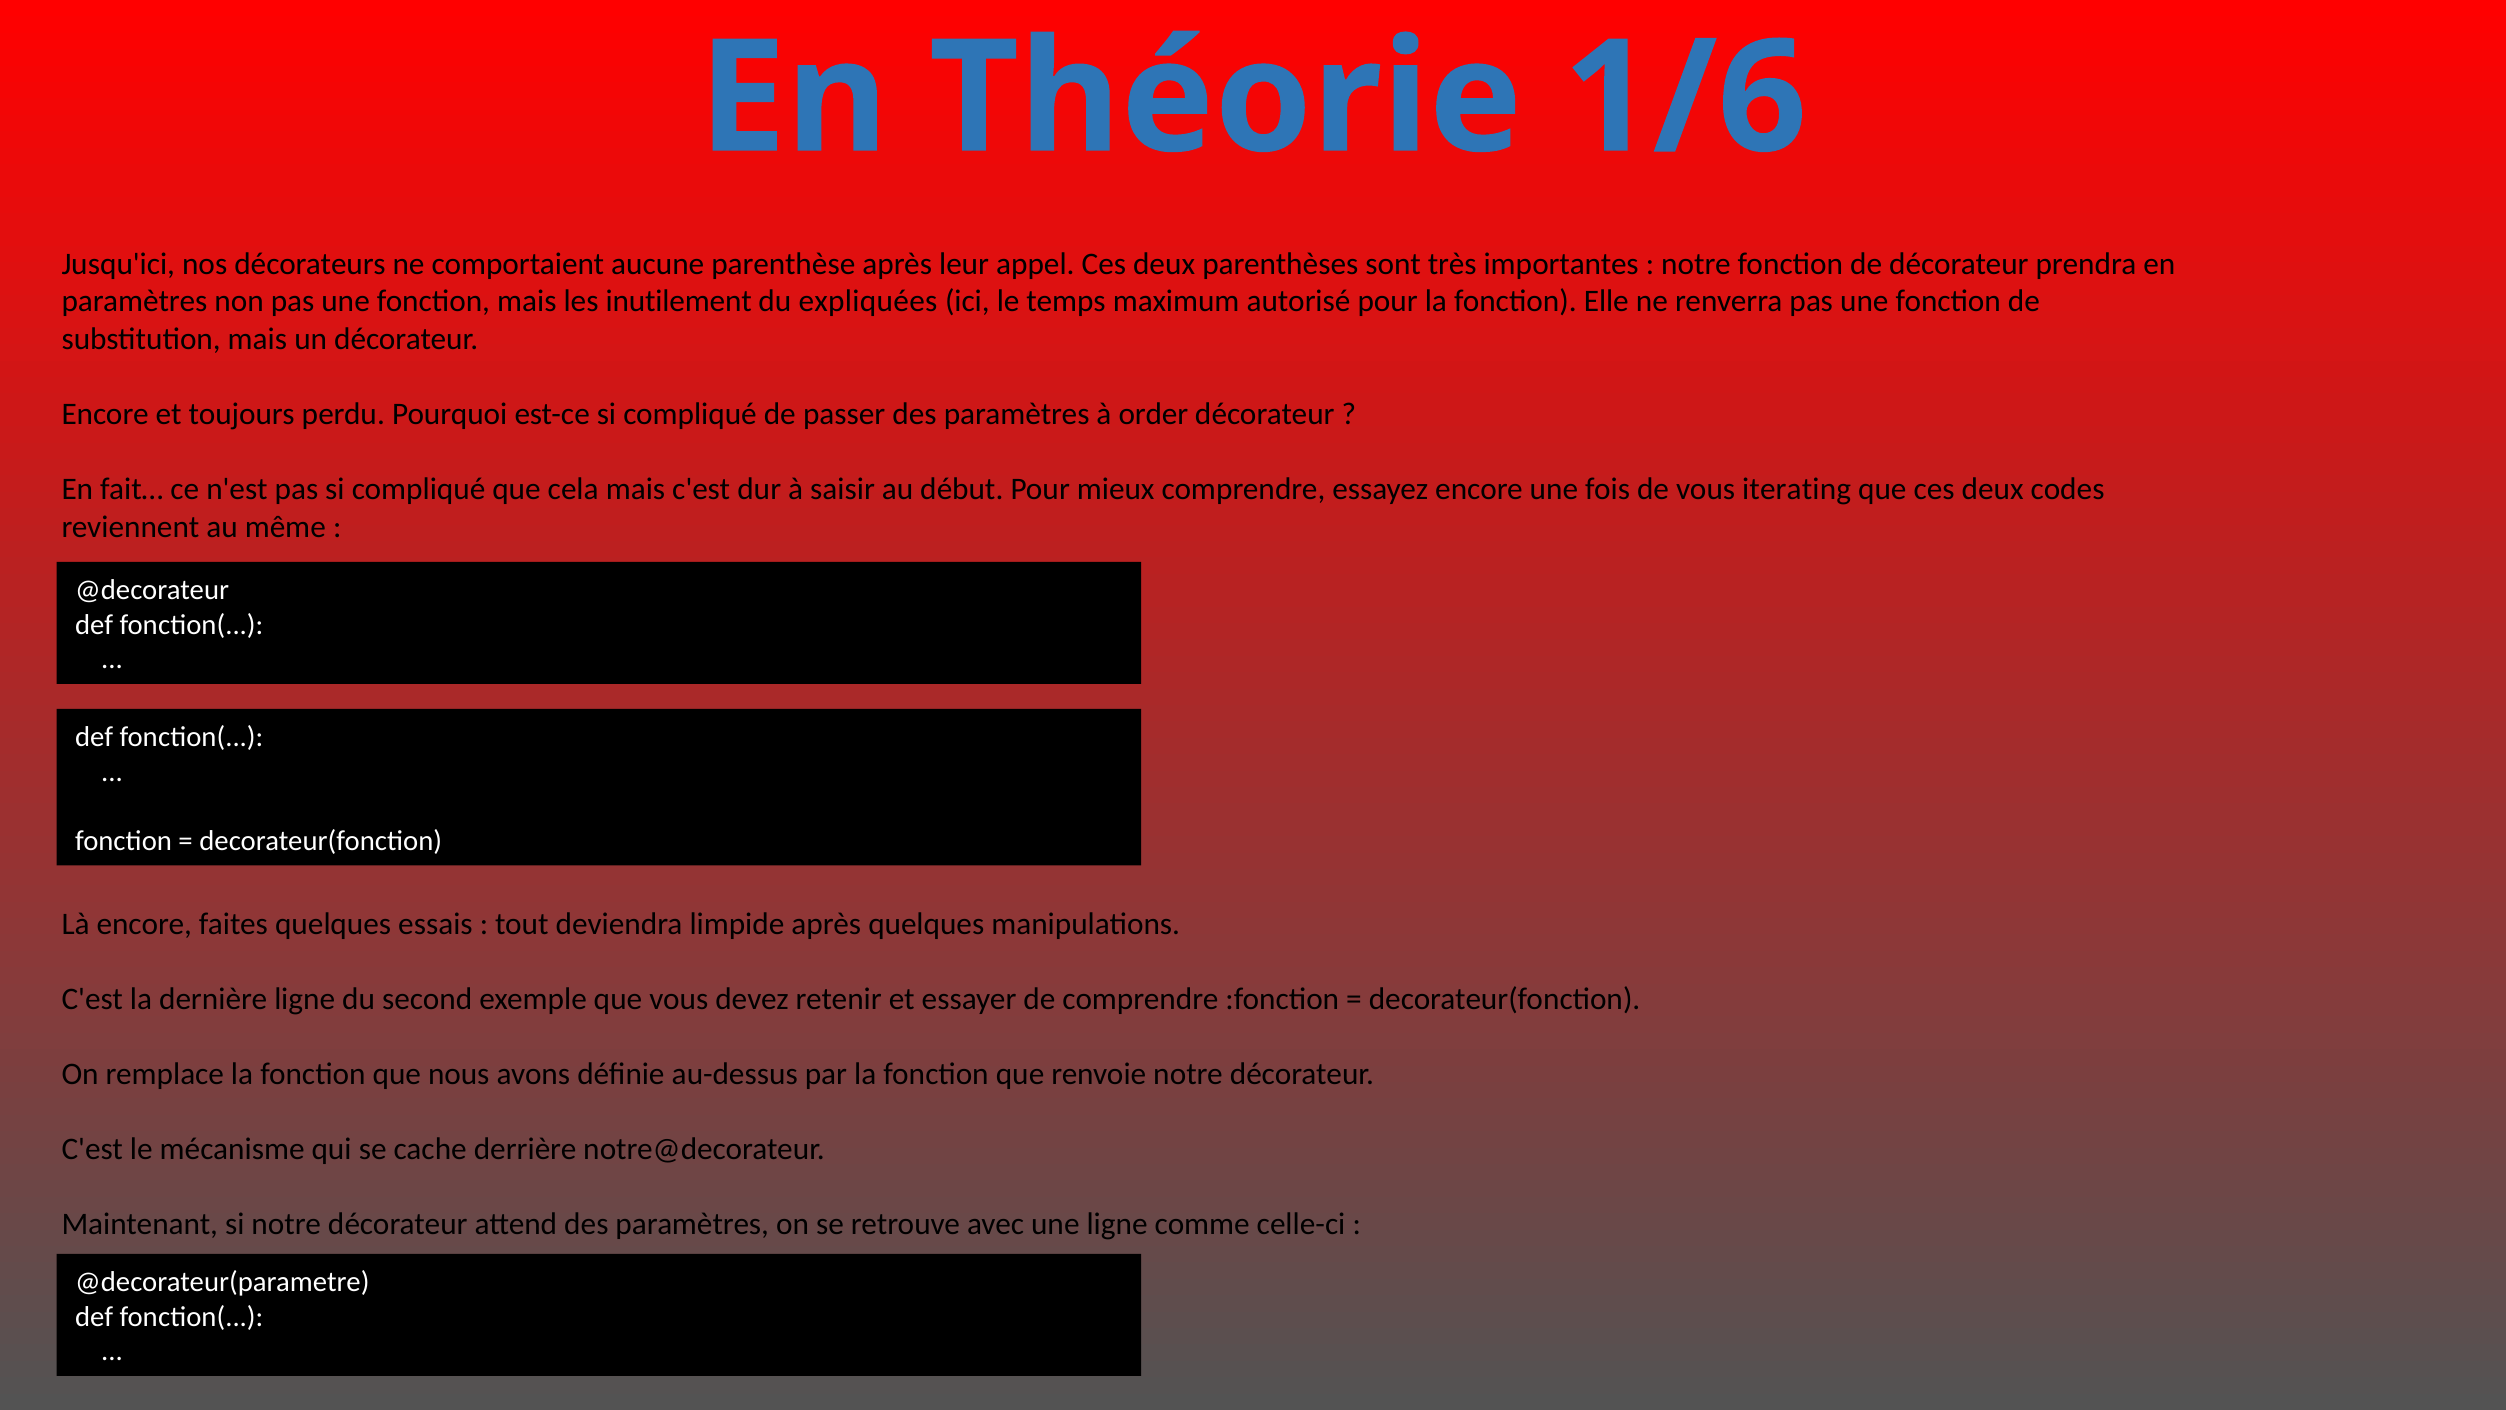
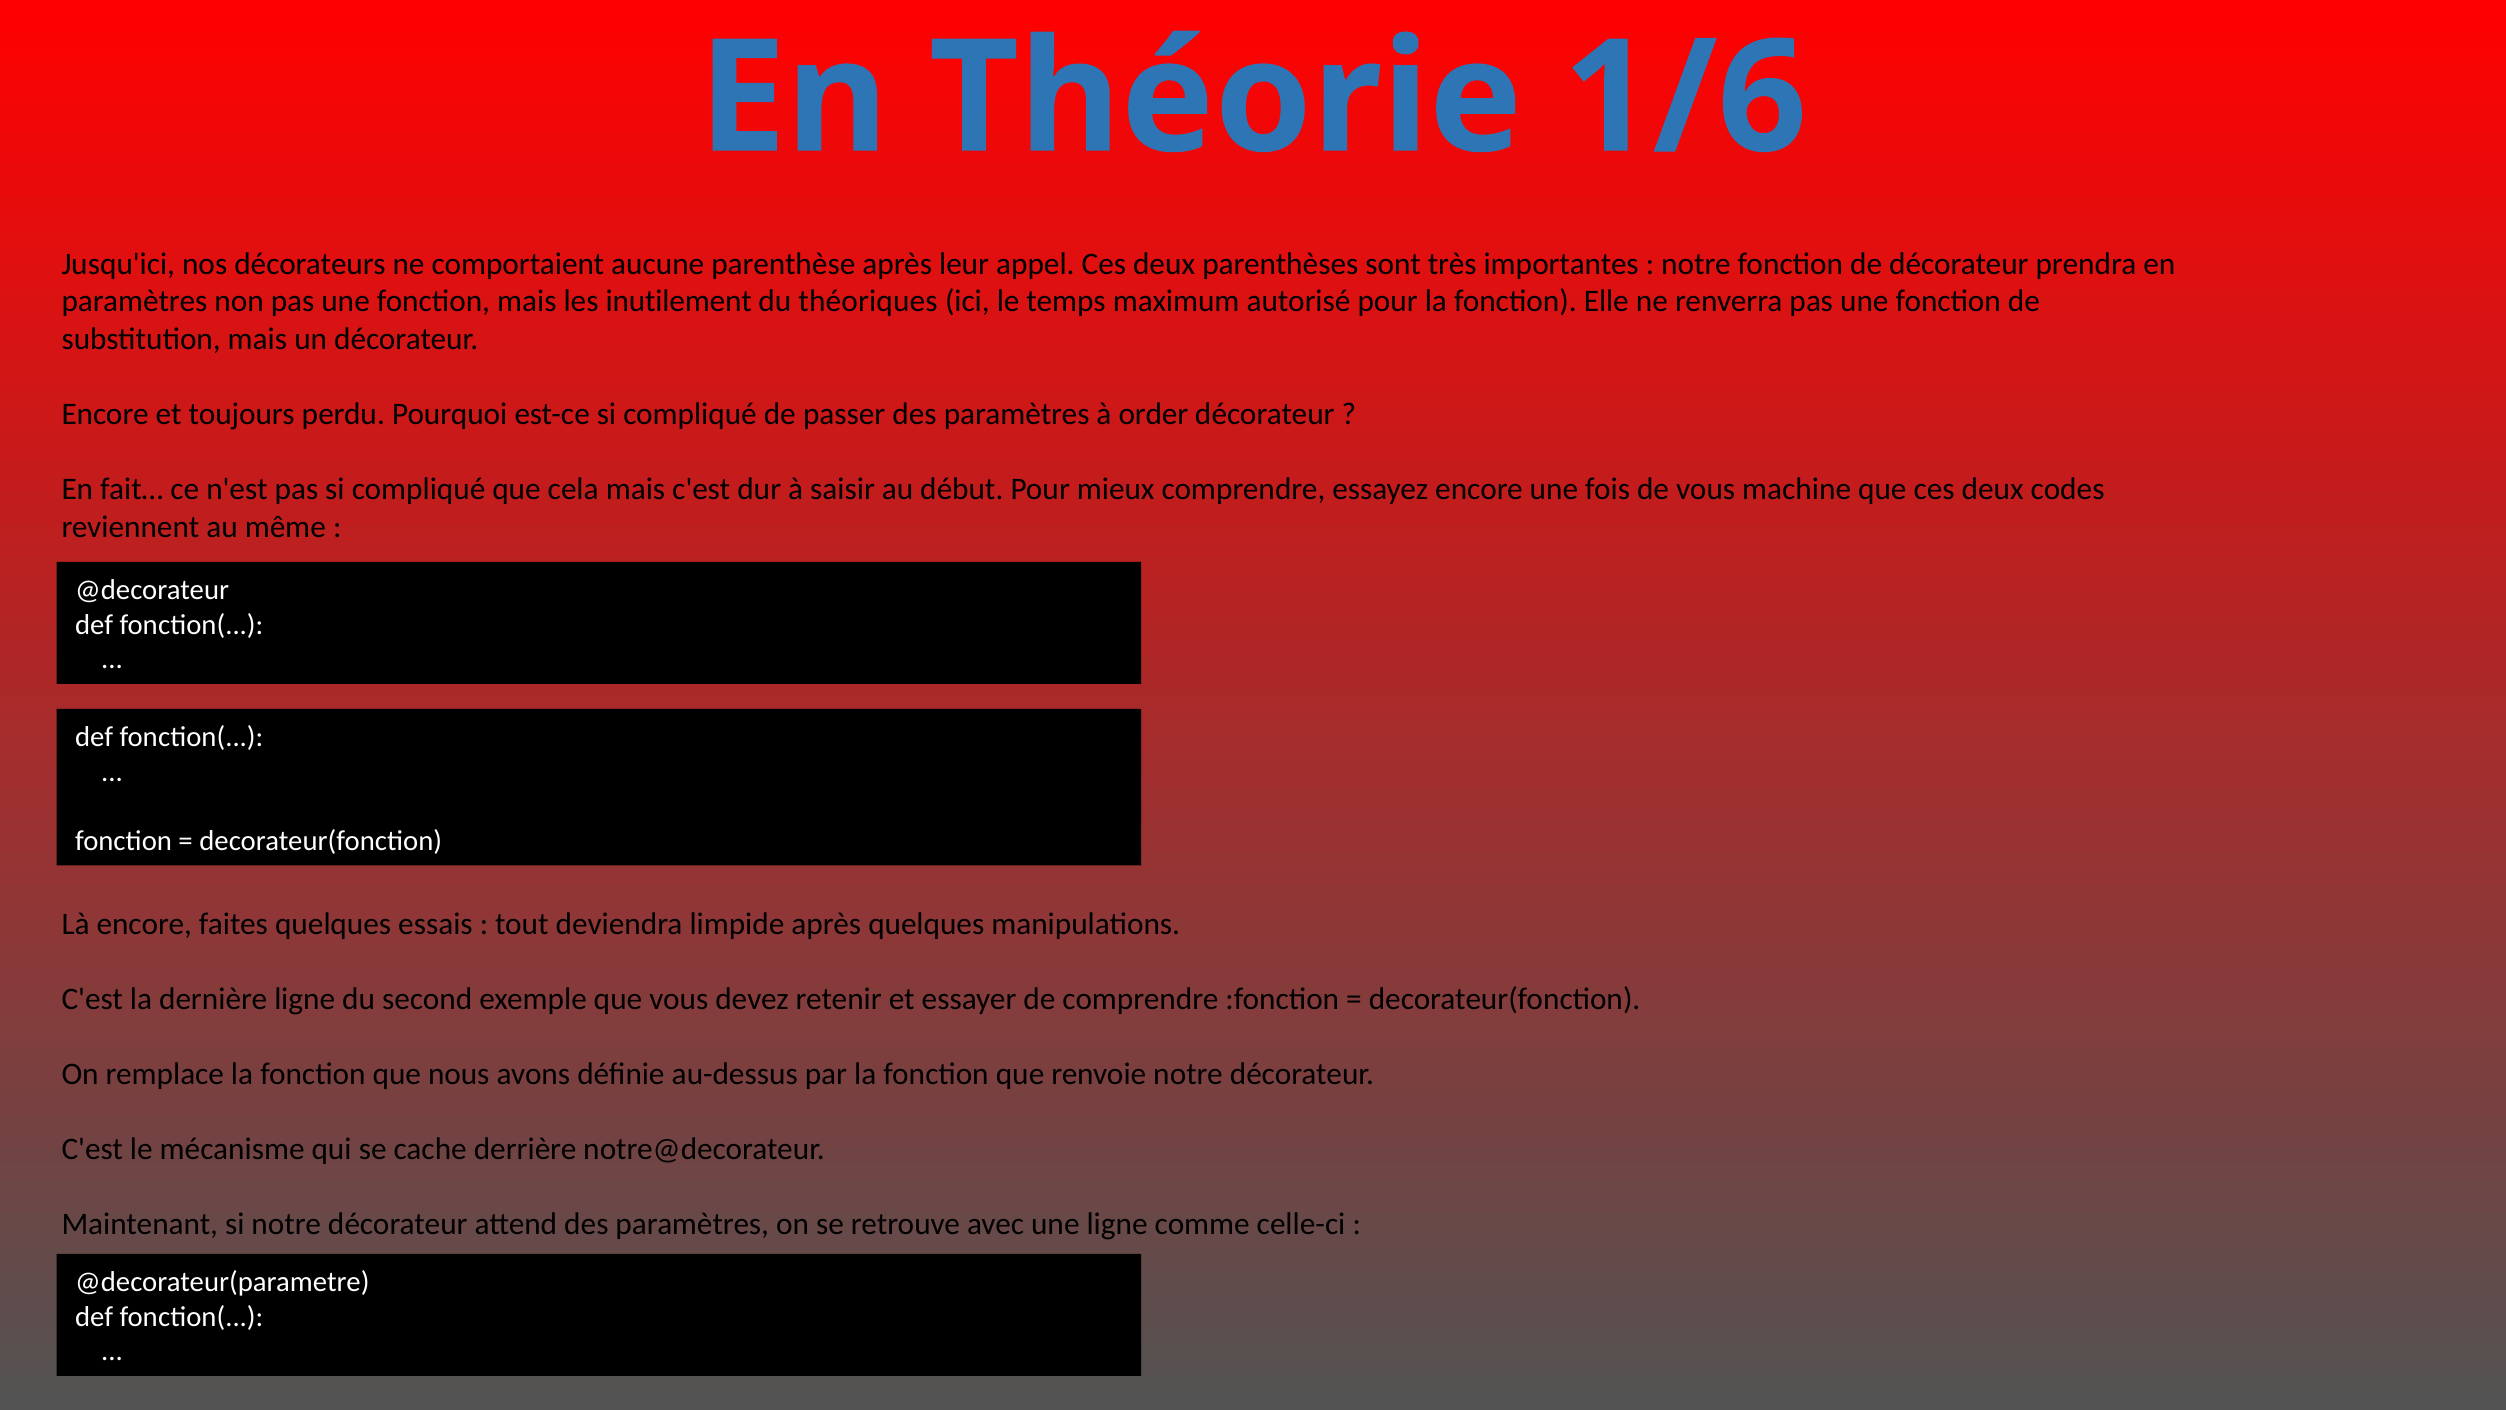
expliquées: expliquées -> théoriques (868, 301)
iterating: iterating -> machine (1797, 489)
